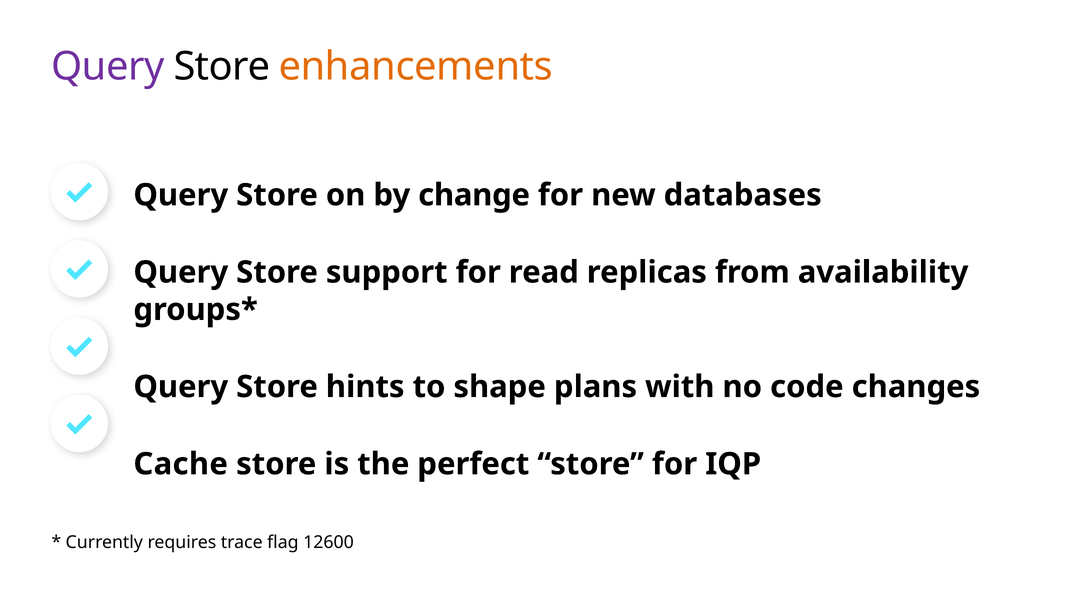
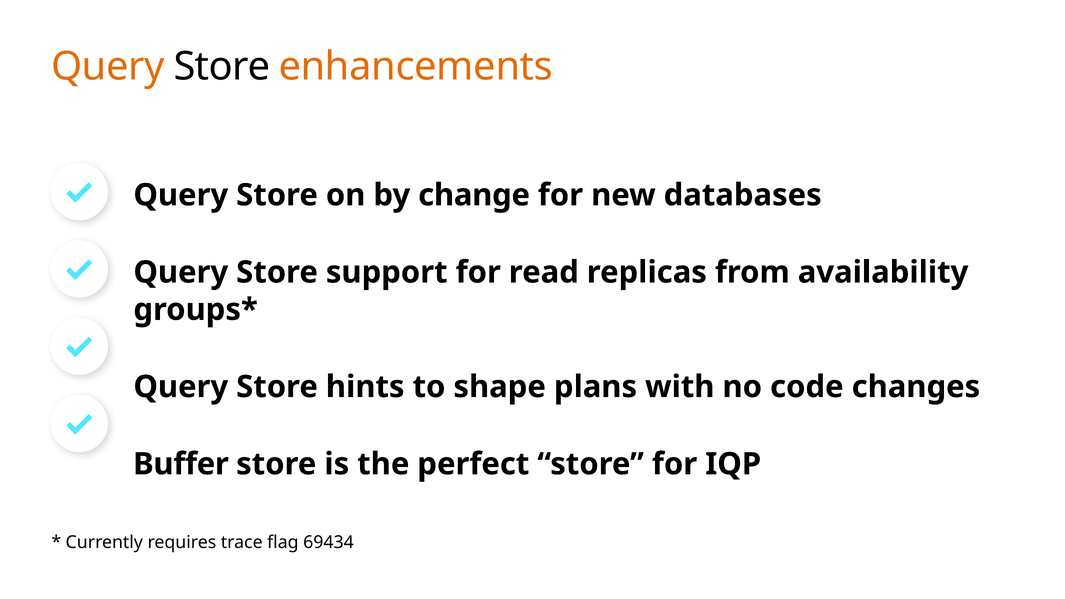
Query colour: purple -> orange (108, 67)
Cache: Cache -> Buffer (181, 464)
12600: 12600 -> 69434 (329, 543)
